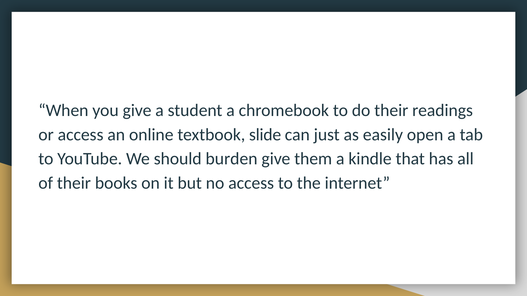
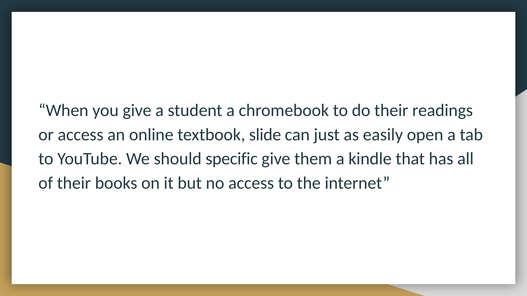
burden: burden -> specific (232, 159)
